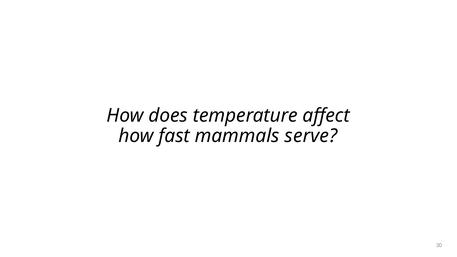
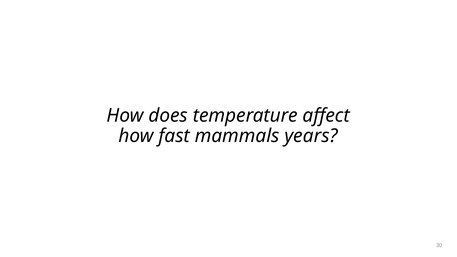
serve: serve -> years (311, 136)
